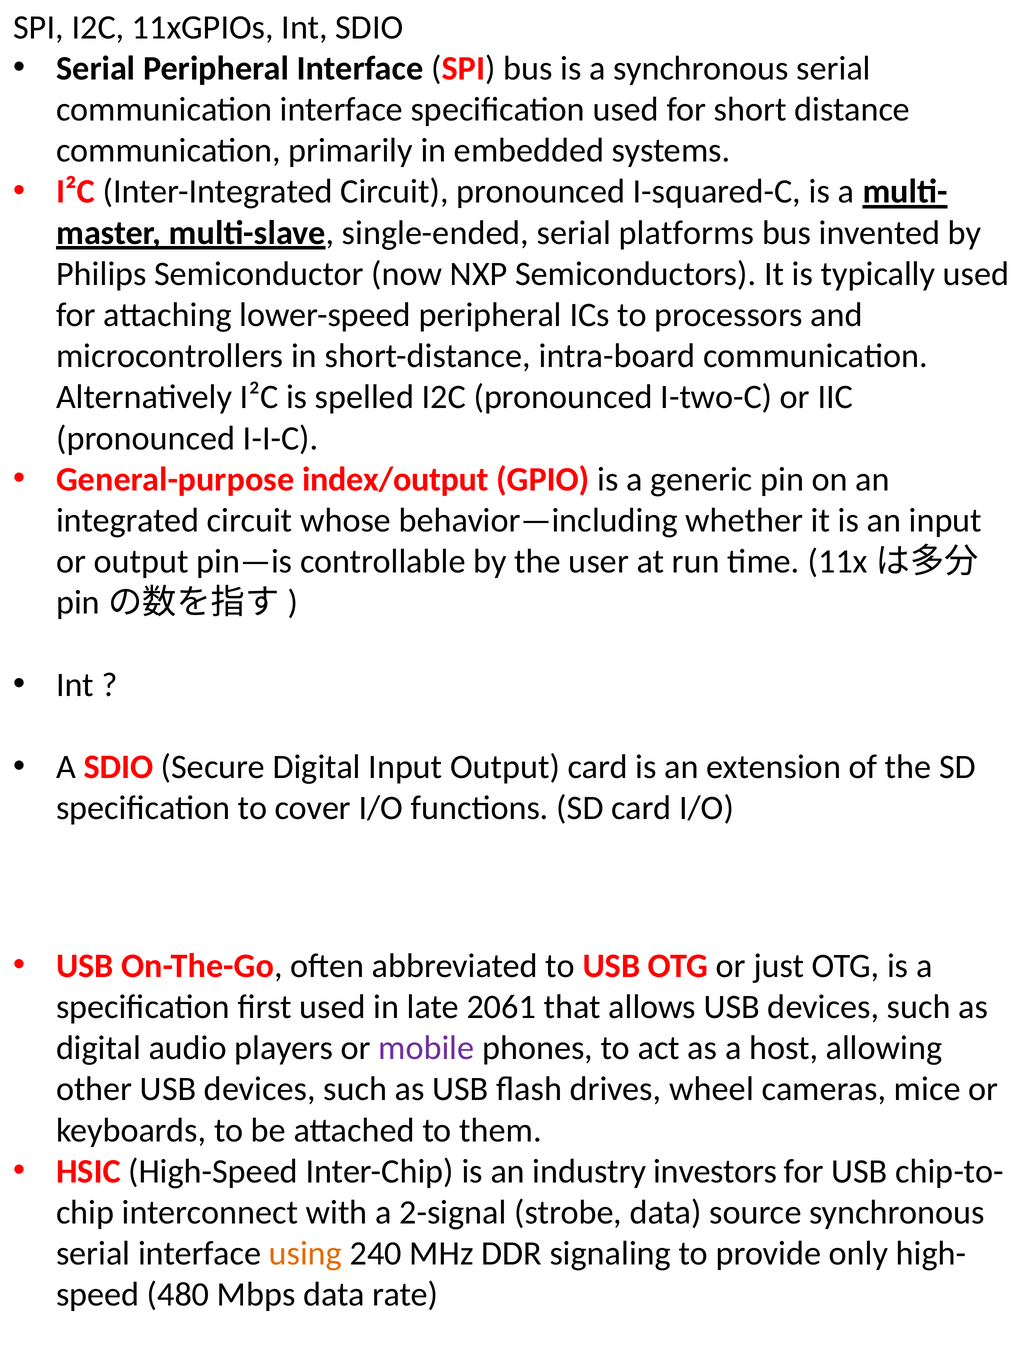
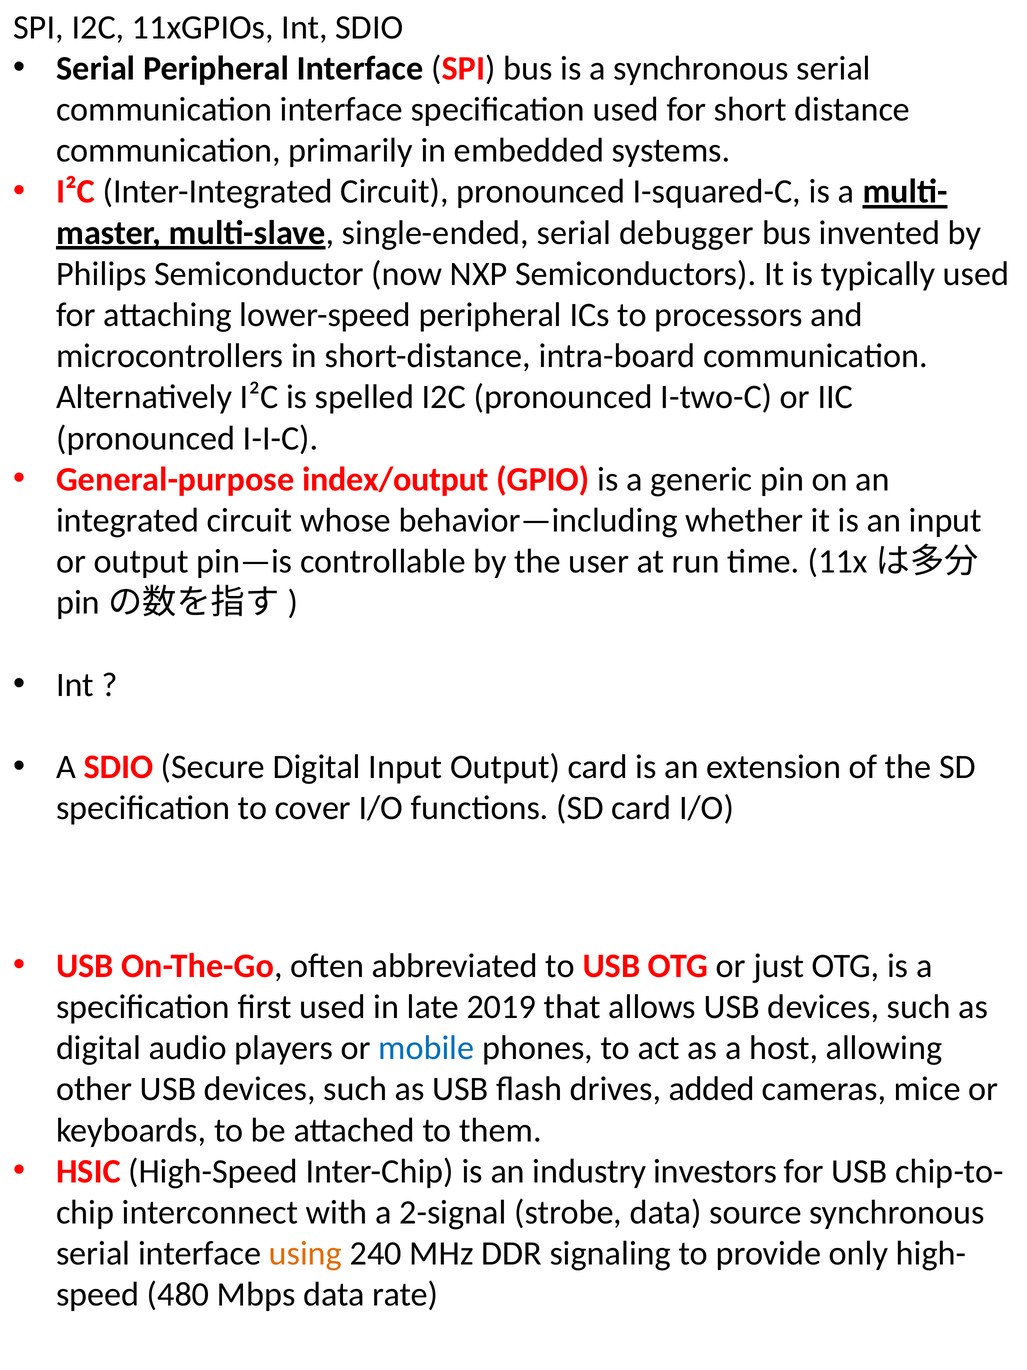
platforms: platforms -> debugger (686, 233)
2061: 2061 -> 2019 (501, 1006)
mobile colour: purple -> blue (426, 1048)
wheel: wheel -> added (712, 1089)
